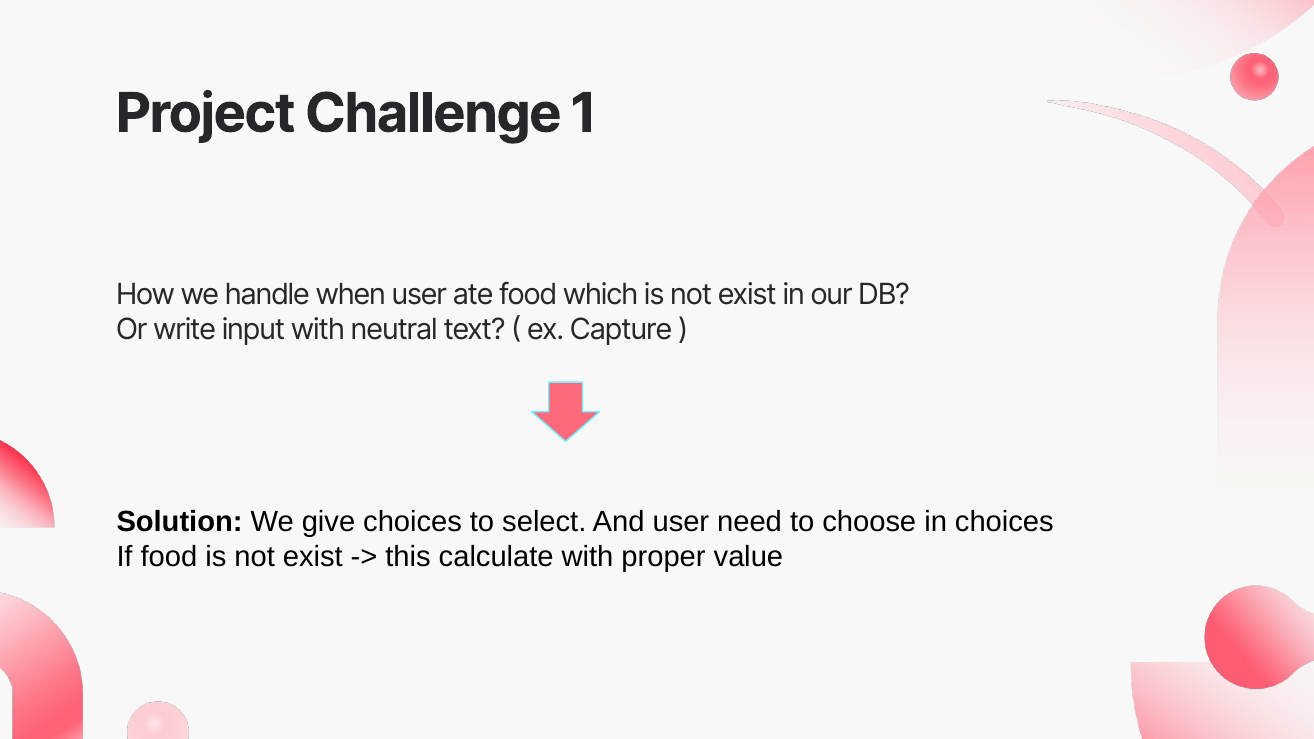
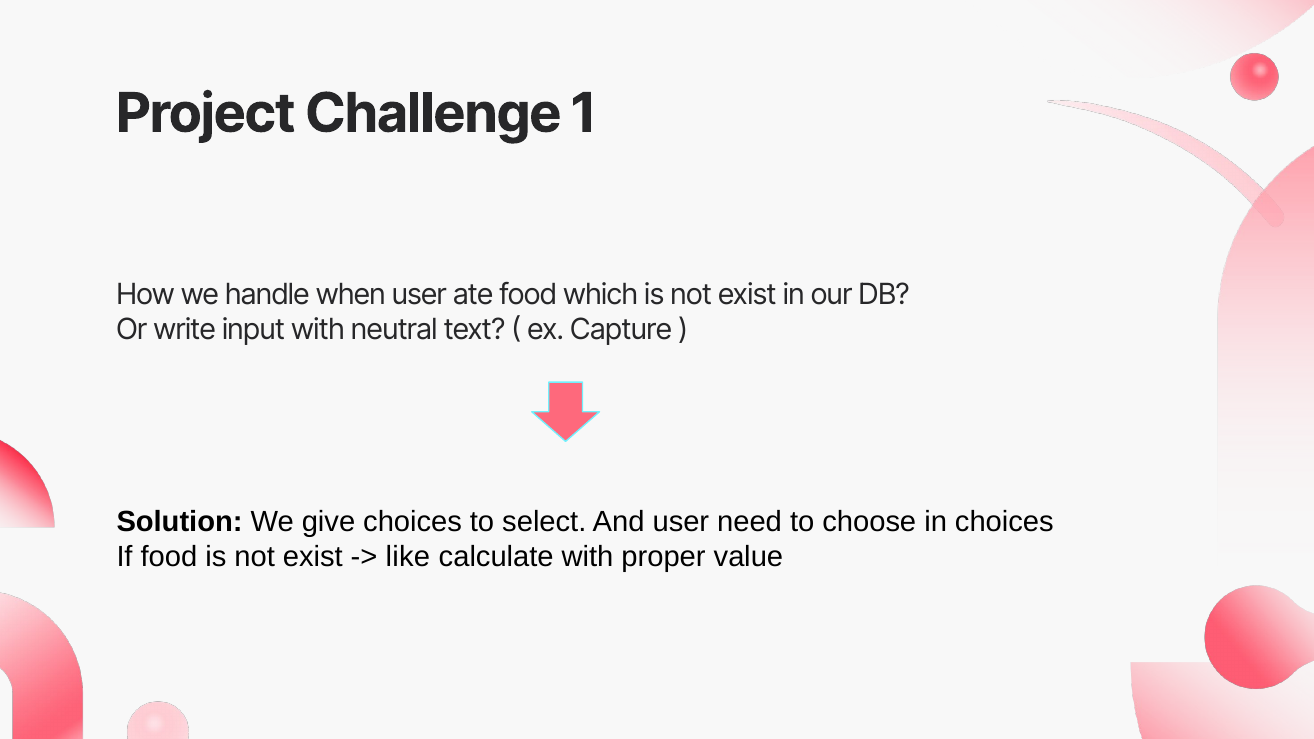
this: this -> like (408, 557)
